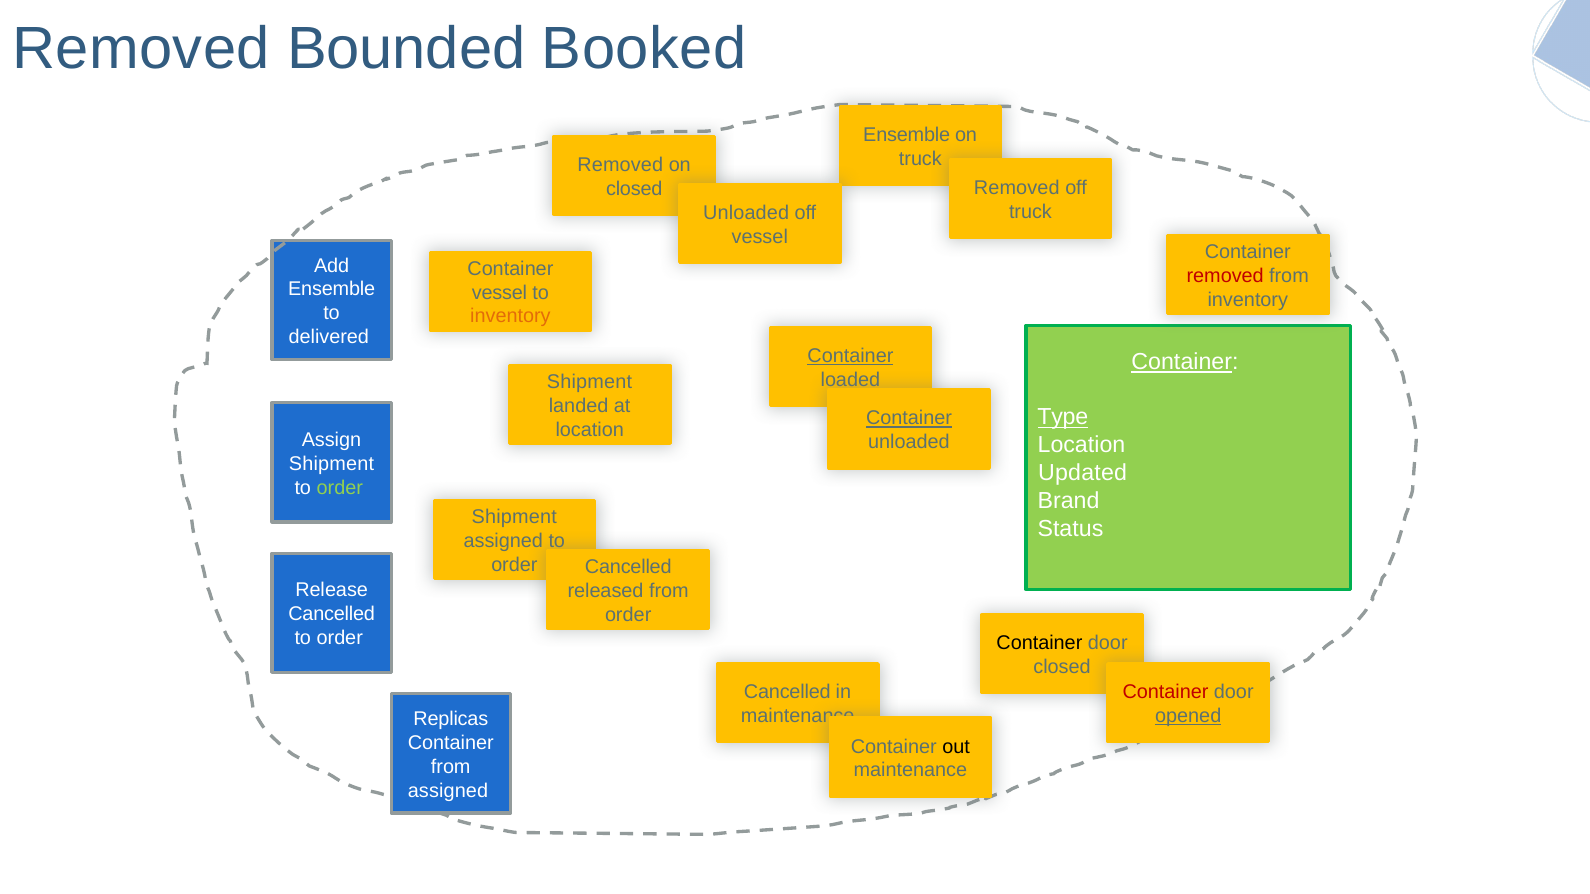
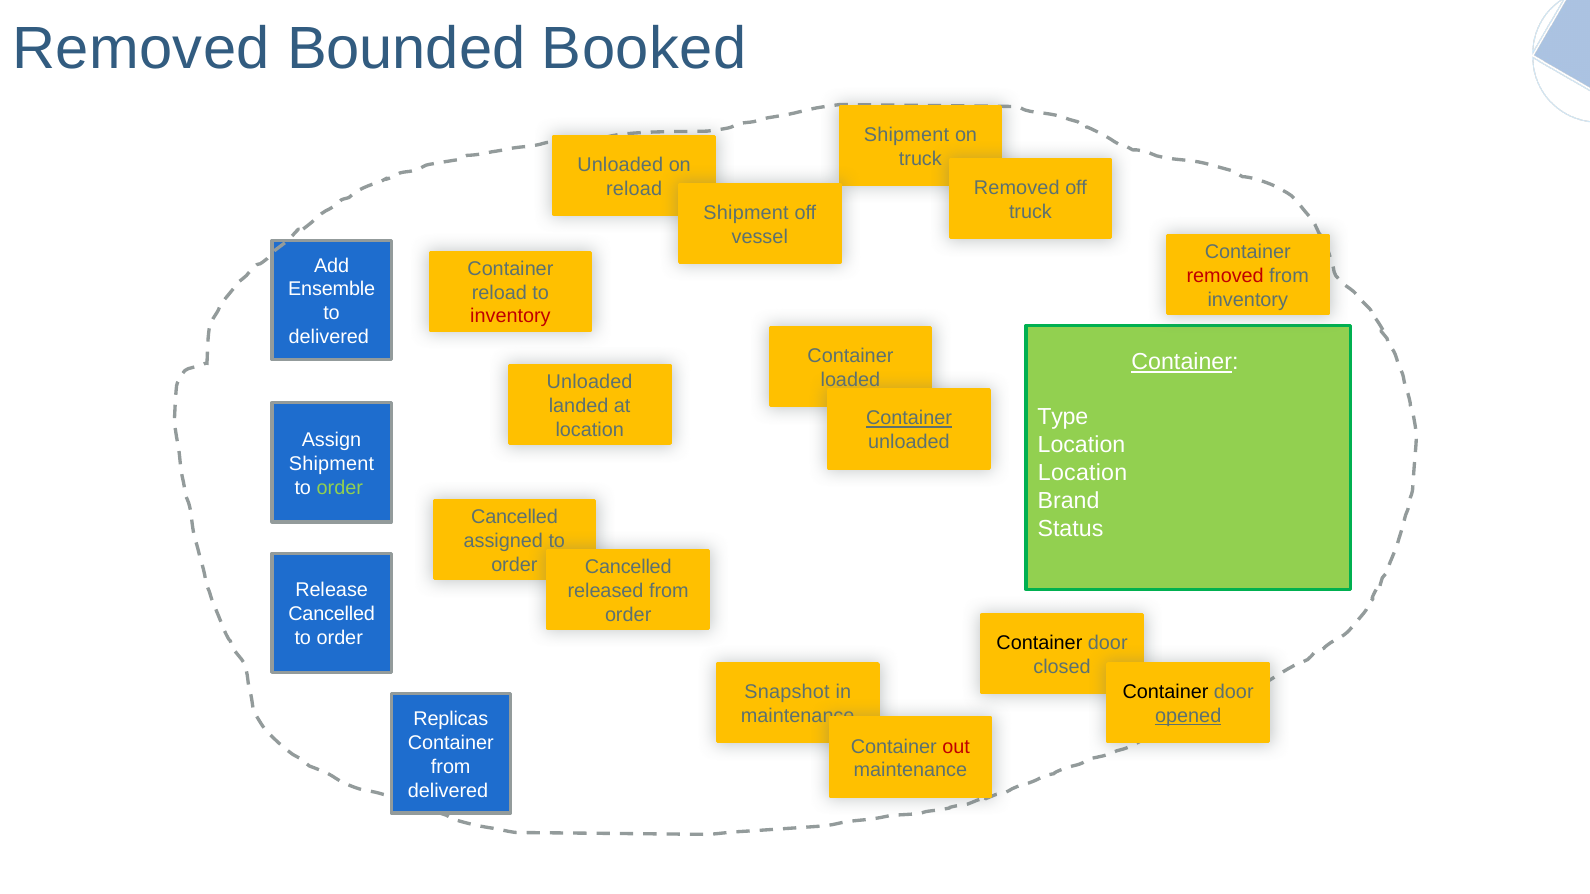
Ensemble: Ensemble -> Shipment (906, 135)
Removed: Removed -> Unloaded (620, 165)
closed: closed -> reload (634, 189)
Unloaded: Unloaded -> Shipment (746, 213)
vessel: vessel -> reload (499, 293)
inventory colour: orange -> red (510, 316)
Container underline: present -> none (850, 356)
Shipment: Shipment -> Unloaded (590, 382)
Type underline: present -> none (1063, 417)
Updated: Updated -> Location (1083, 473)
Shipment: Shipment -> Cancelled (514, 517)
Cancelled: Cancelled -> Snapshot (787, 693)
Container colour: red -> black (1166, 693)
out colour: black -> red (956, 747)
assigned: assigned -> delivered (448, 791)
